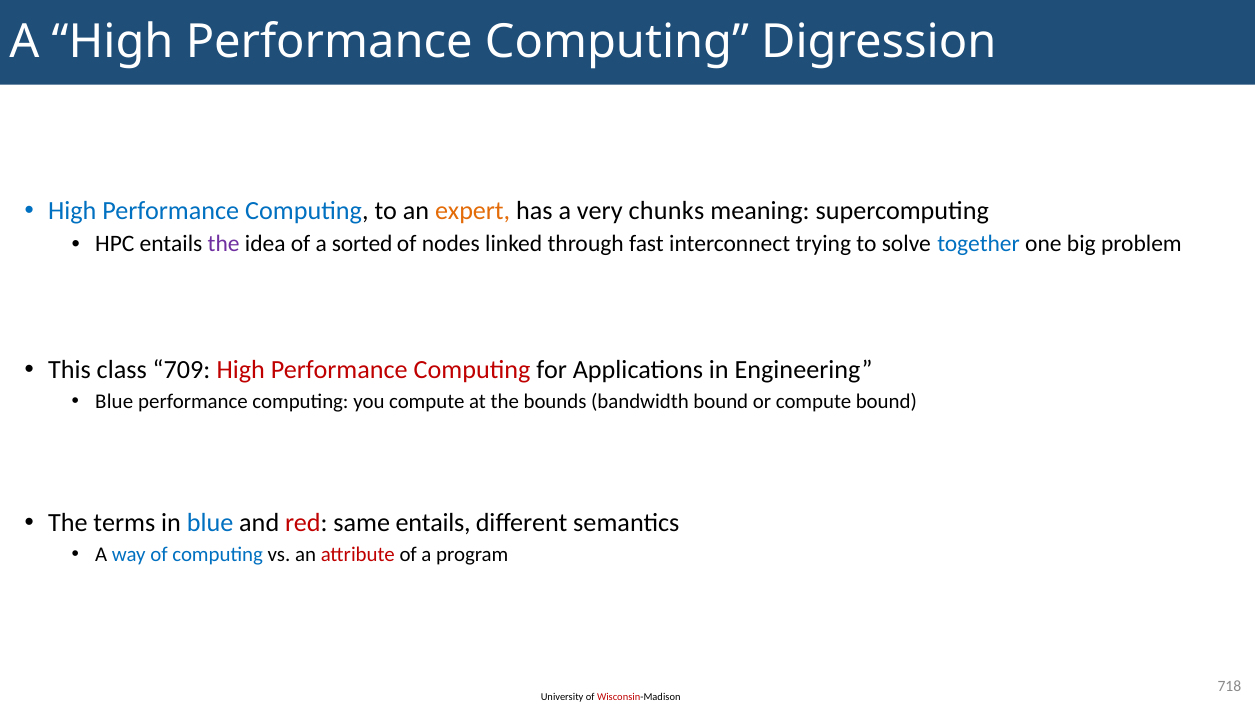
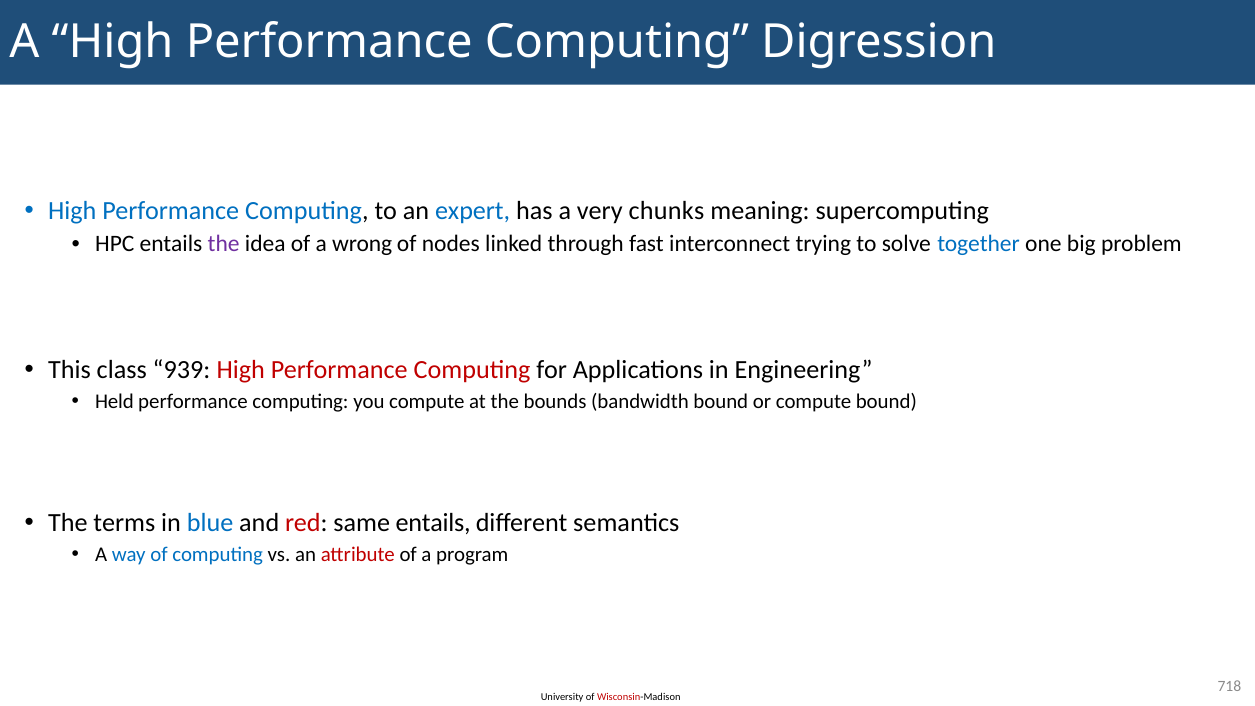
expert colour: orange -> blue (473, 211)
sorted: sorted -> wrong (362, 244)
709: 709 -> 939 (182, 369)
Blue: Blue -> Held (114, 401)
